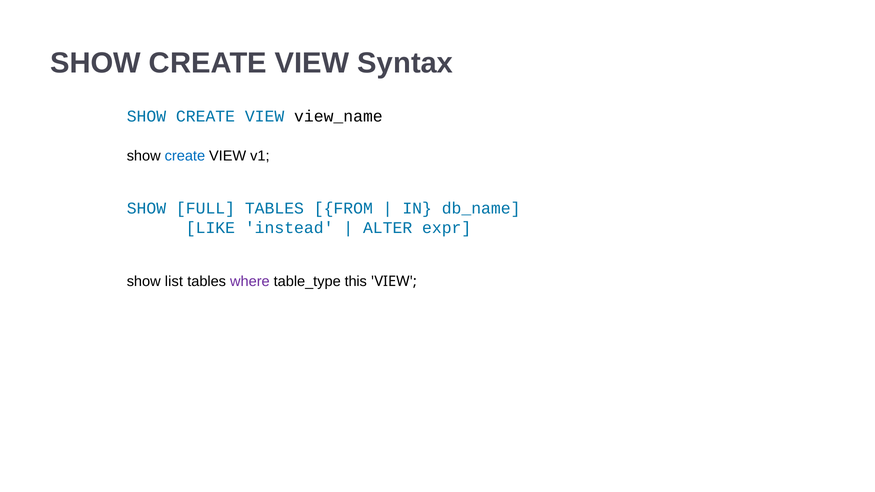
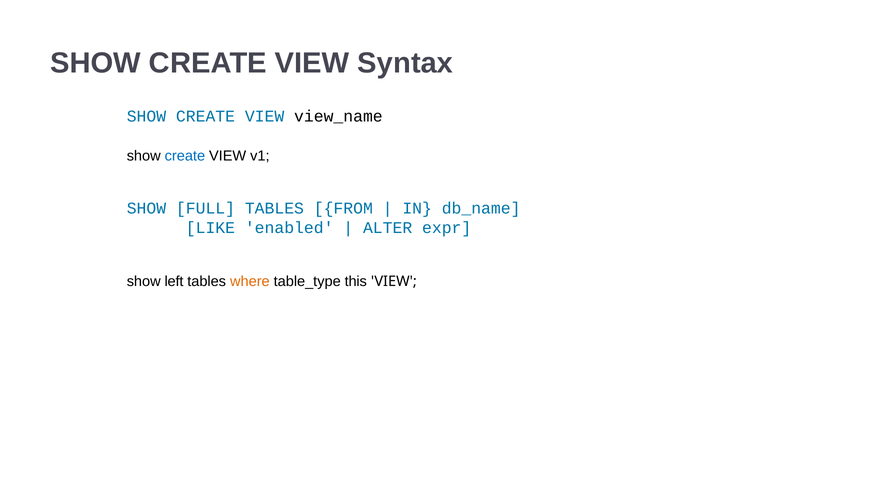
instead: instead -> enabled (289, 228)
list: list -> left (174, 282)
where colour: purple -> orange (250, 282)
